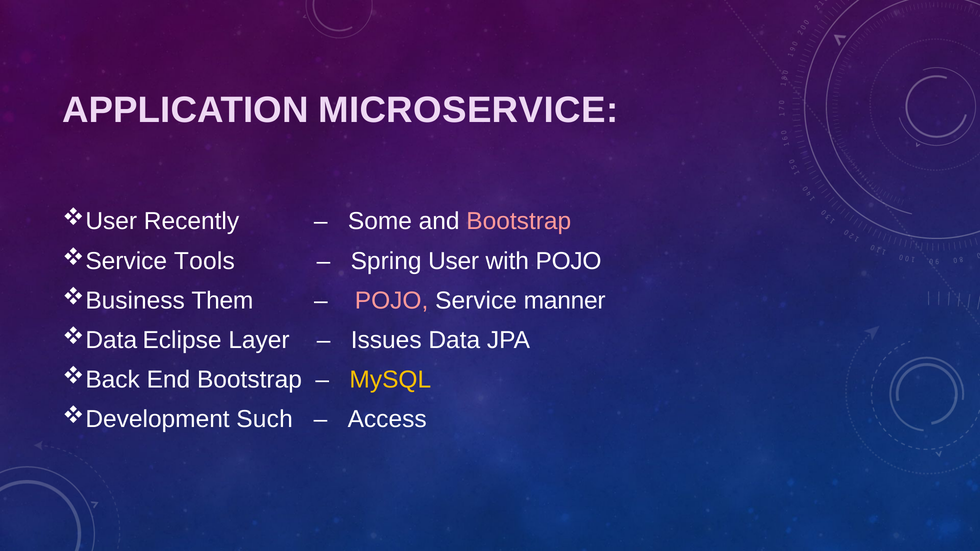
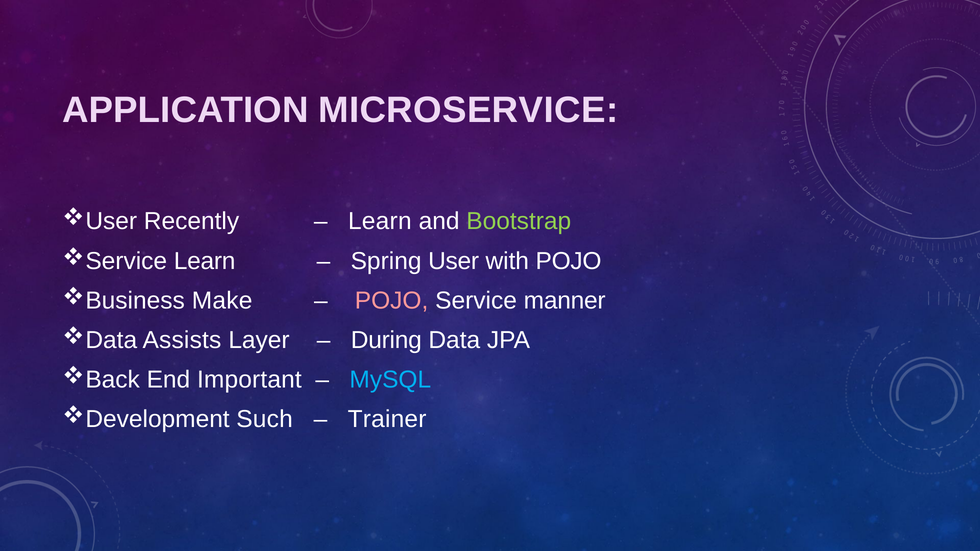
Some: Some -> Learn (380, 221)
Bootstrap colour: pink -> light green (519, 221)
Tools: Tools -> Learn (205, 261)
Them: Them -> Make (222, 301)
Eclipse: Eclipse -> Assists (182, 340)
Issues: Issues -> During (386, 340)
End Bootstrap: Bootstrap -> Important (249, 380)
MySQL colour: yellow -> light blue (390, 380)
Access: Access -> Trainer (387, 420)
